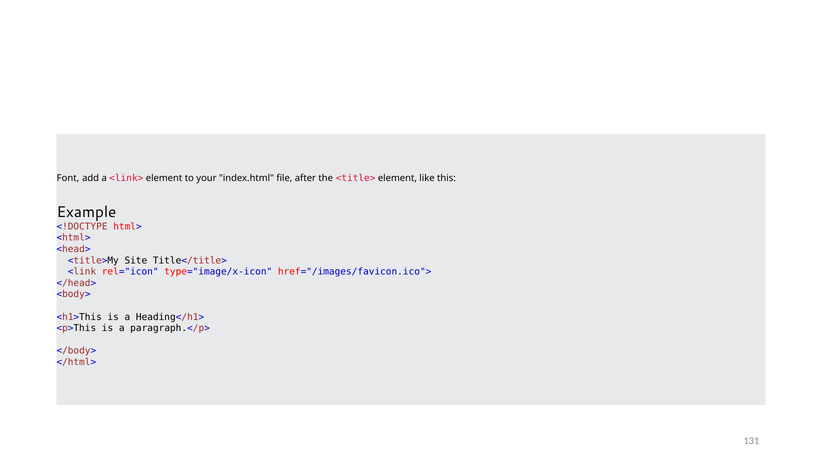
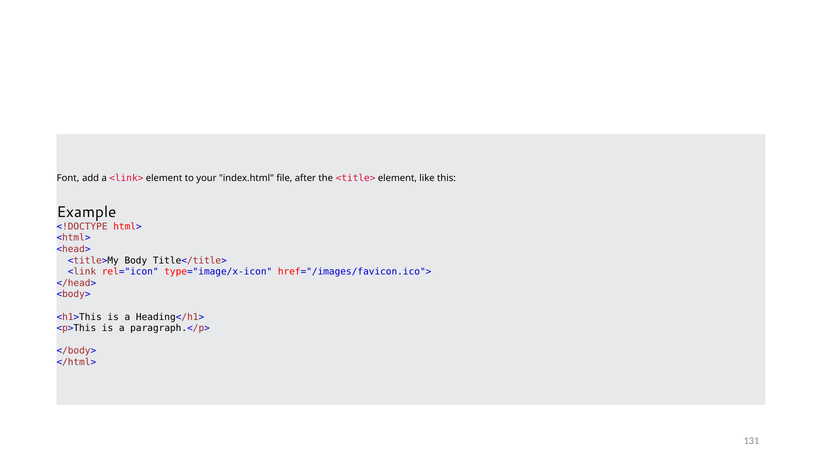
Site: Site -> Body (136, 261)
